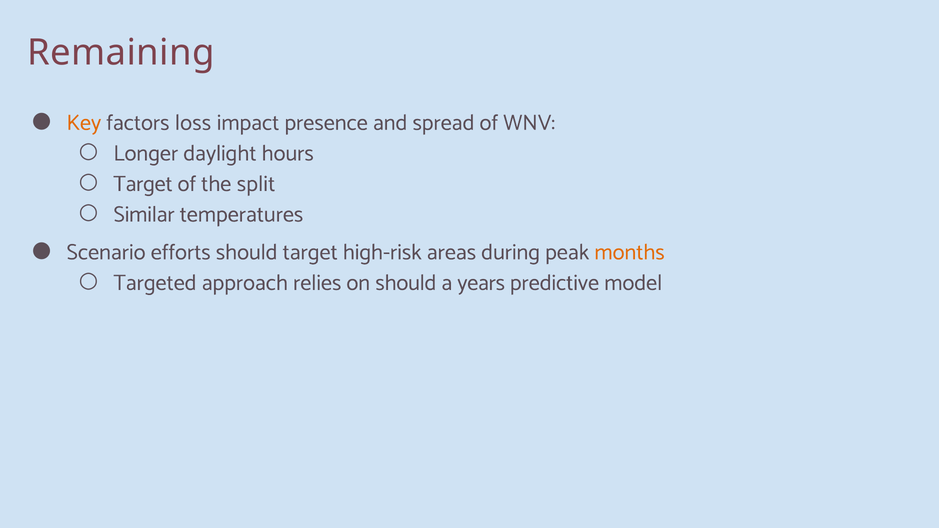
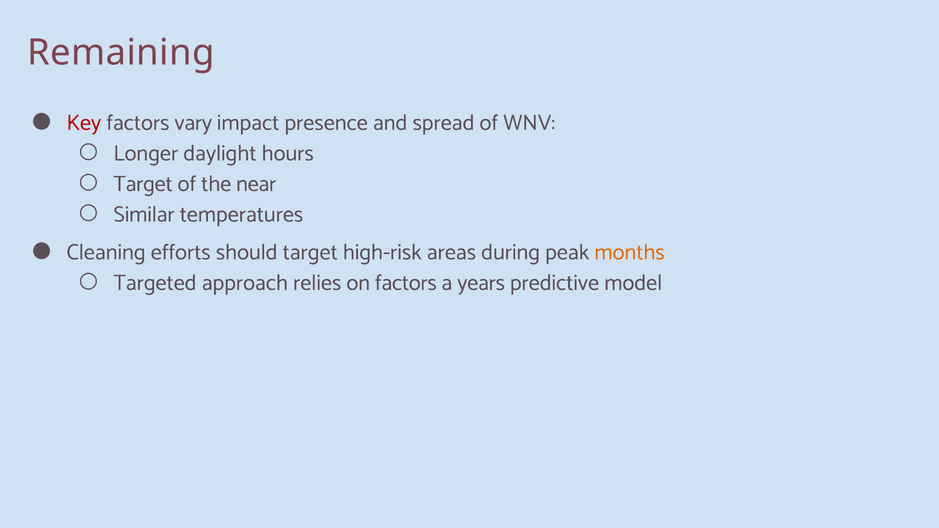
Key colour: orange -> red (84, 123)
loss: loss -> vary (193, 123)
split: split -> near (256, 184)
Scenario: Scenario -> Cleaning (106, 252)
on should: should -> factors (406, 283)
